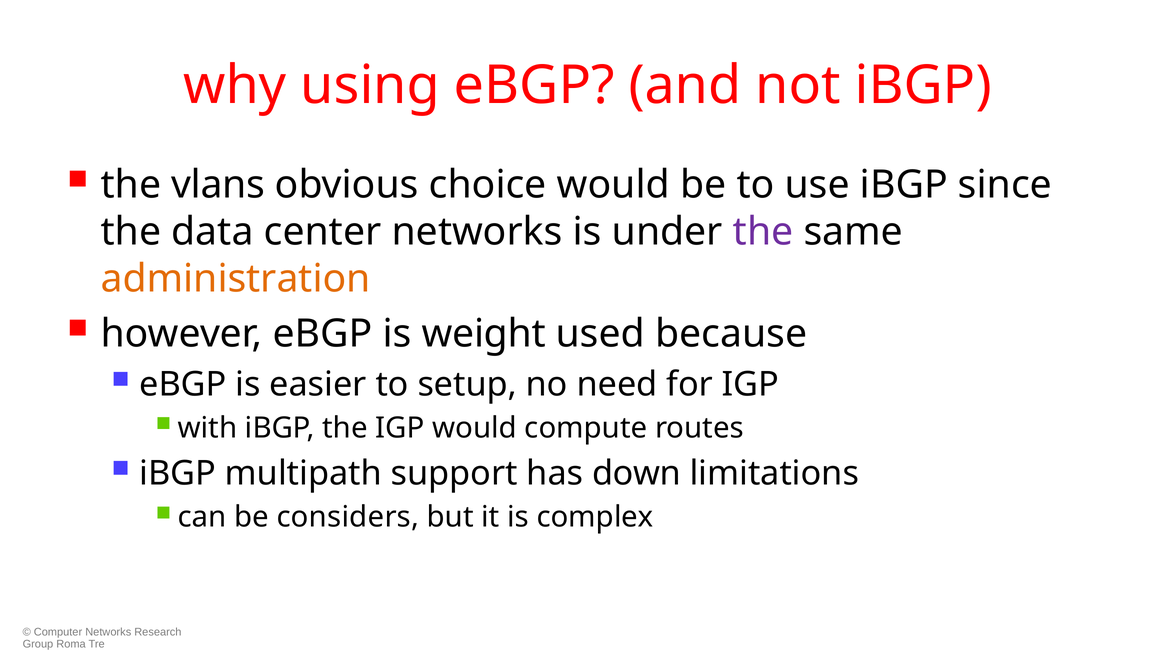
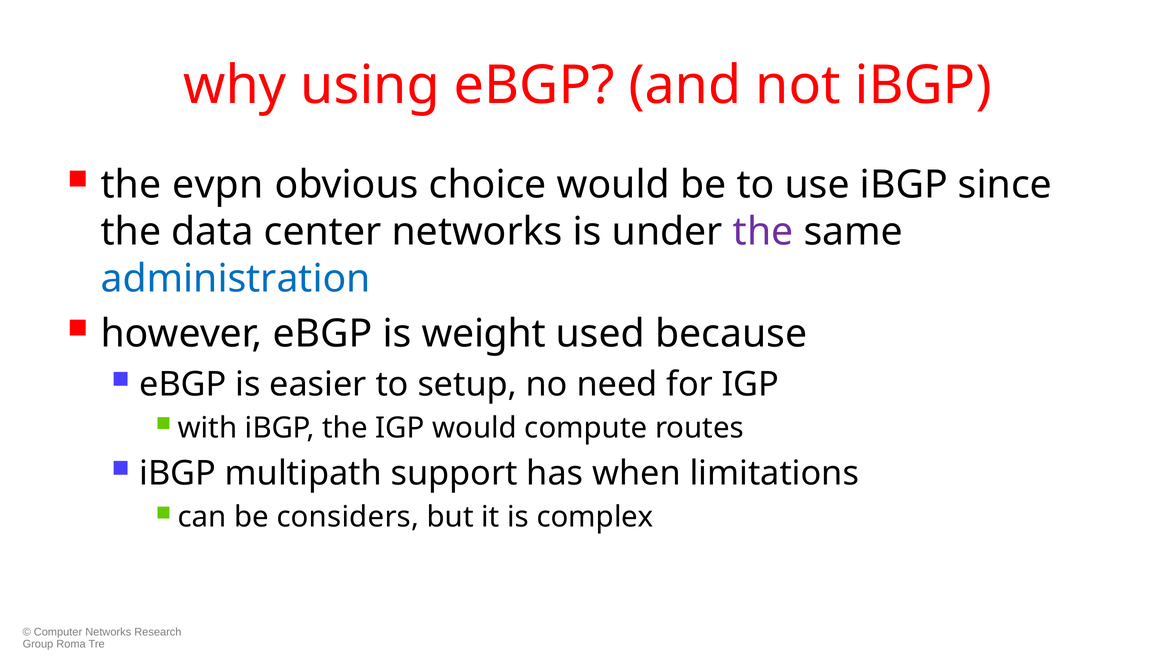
vlans: vlans -> evpn (218, 185)
administration colour: orange -> blue (236, 279)
down: down -> when (636, 474)
